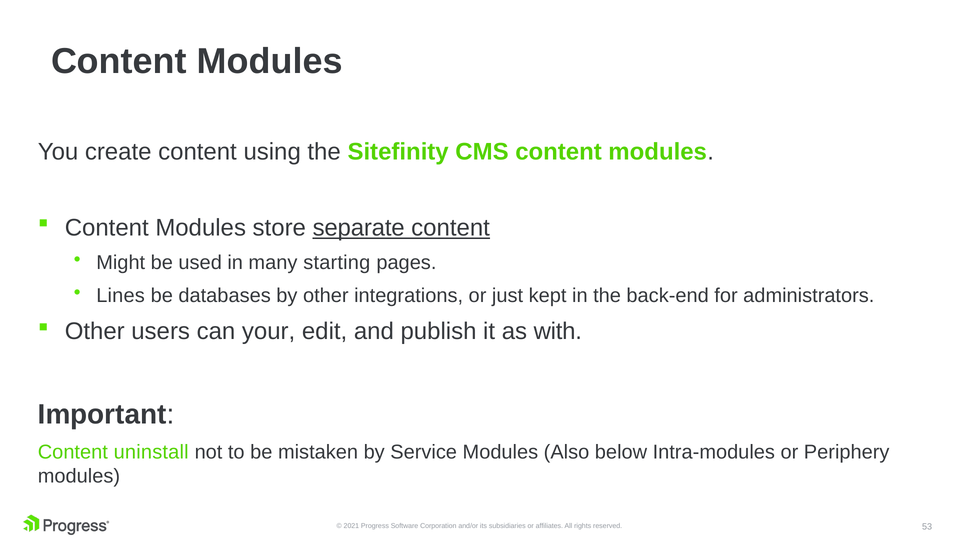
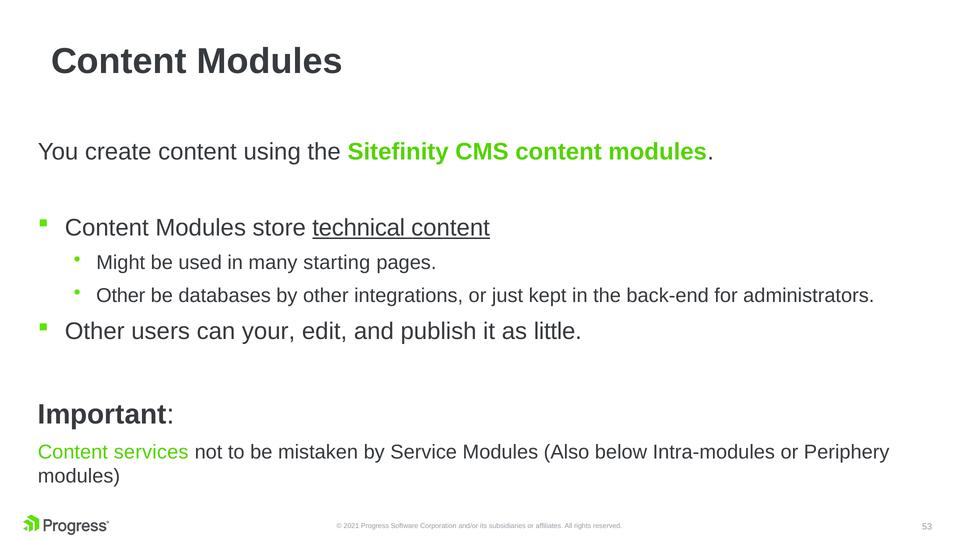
separate: separate -> technical (359, 227)
Lines: Lines -> Other (121, 296)
with: with -> little (558, 331)
uninstall: uninstall -> services (151, 452)
